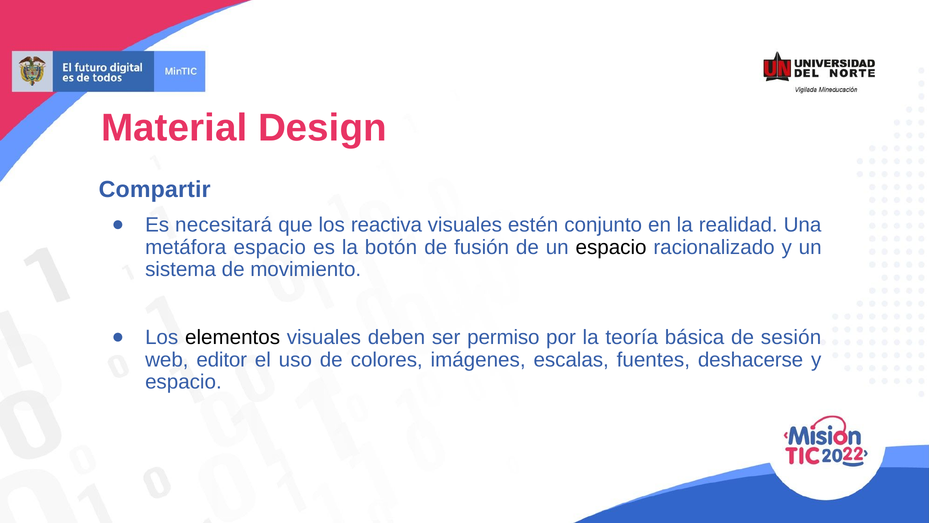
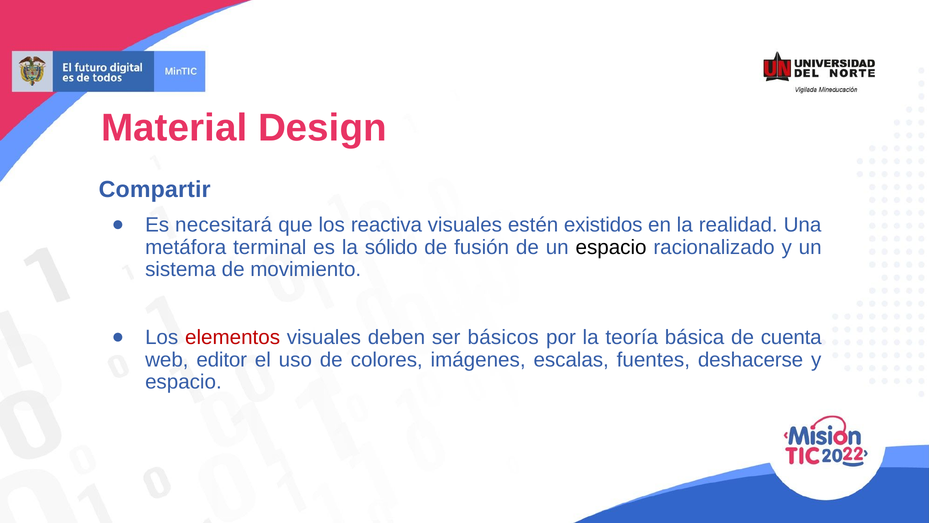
conjunto: conjunto -> existidos (603, 225)
metáfora espacio: espacio -> terminal (270, 247)
botón: botón -> sólido (391, 247)
elementos colour: black -> red (233, 337)
permiso: permiso -> básicos (503, 337)
sesión: sesión -> cuenta (791, 337)
